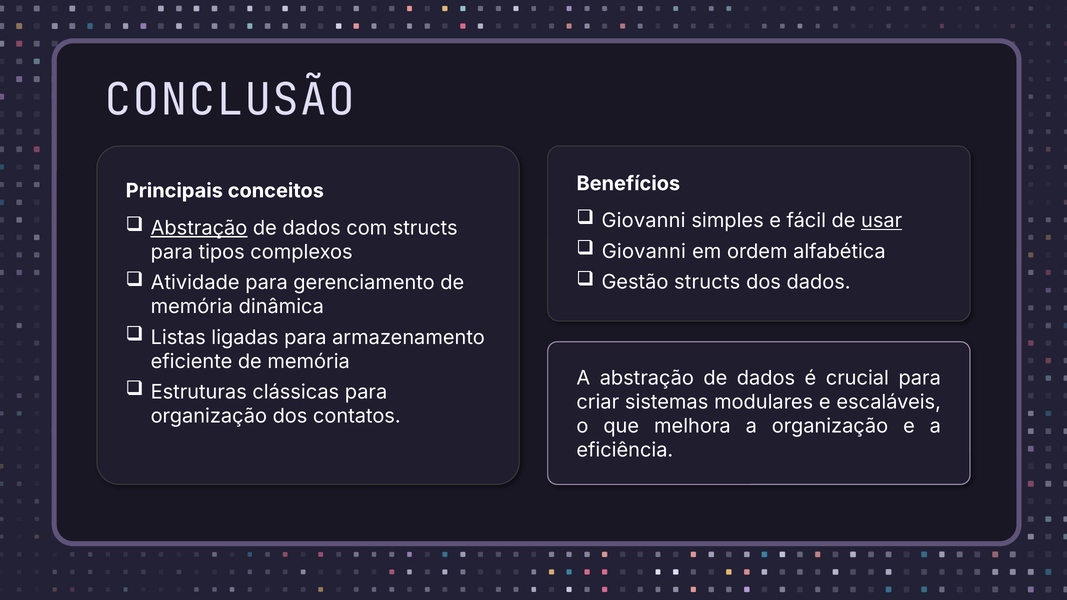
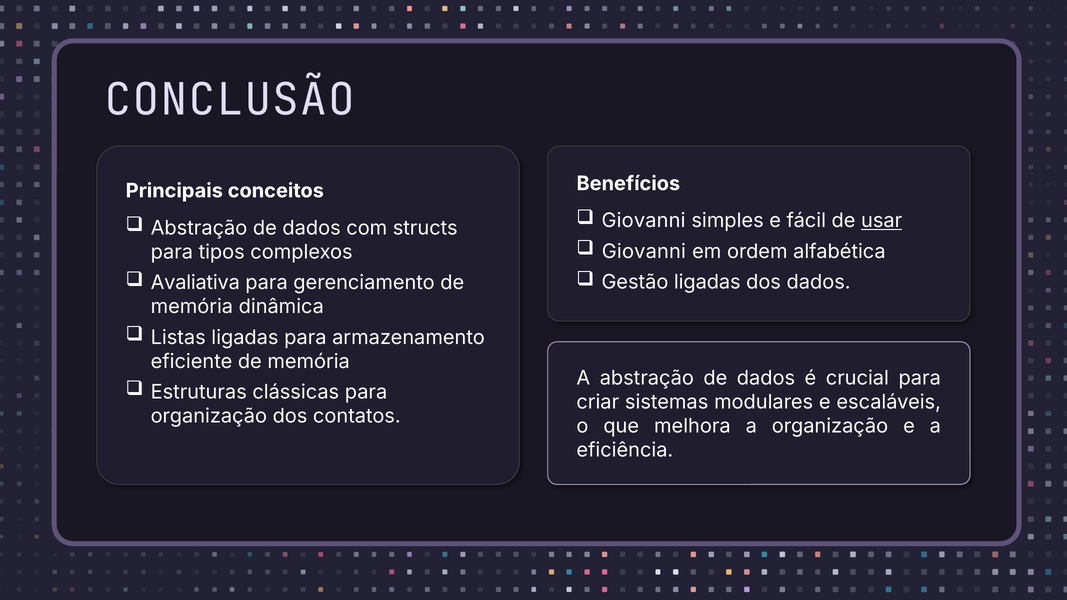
Abstração underline: present -> none (199, 228)
Gestão structs: structs -> ligadas (707, 282)
Atividade: Atividade -> Avaliativa (195, 283)
